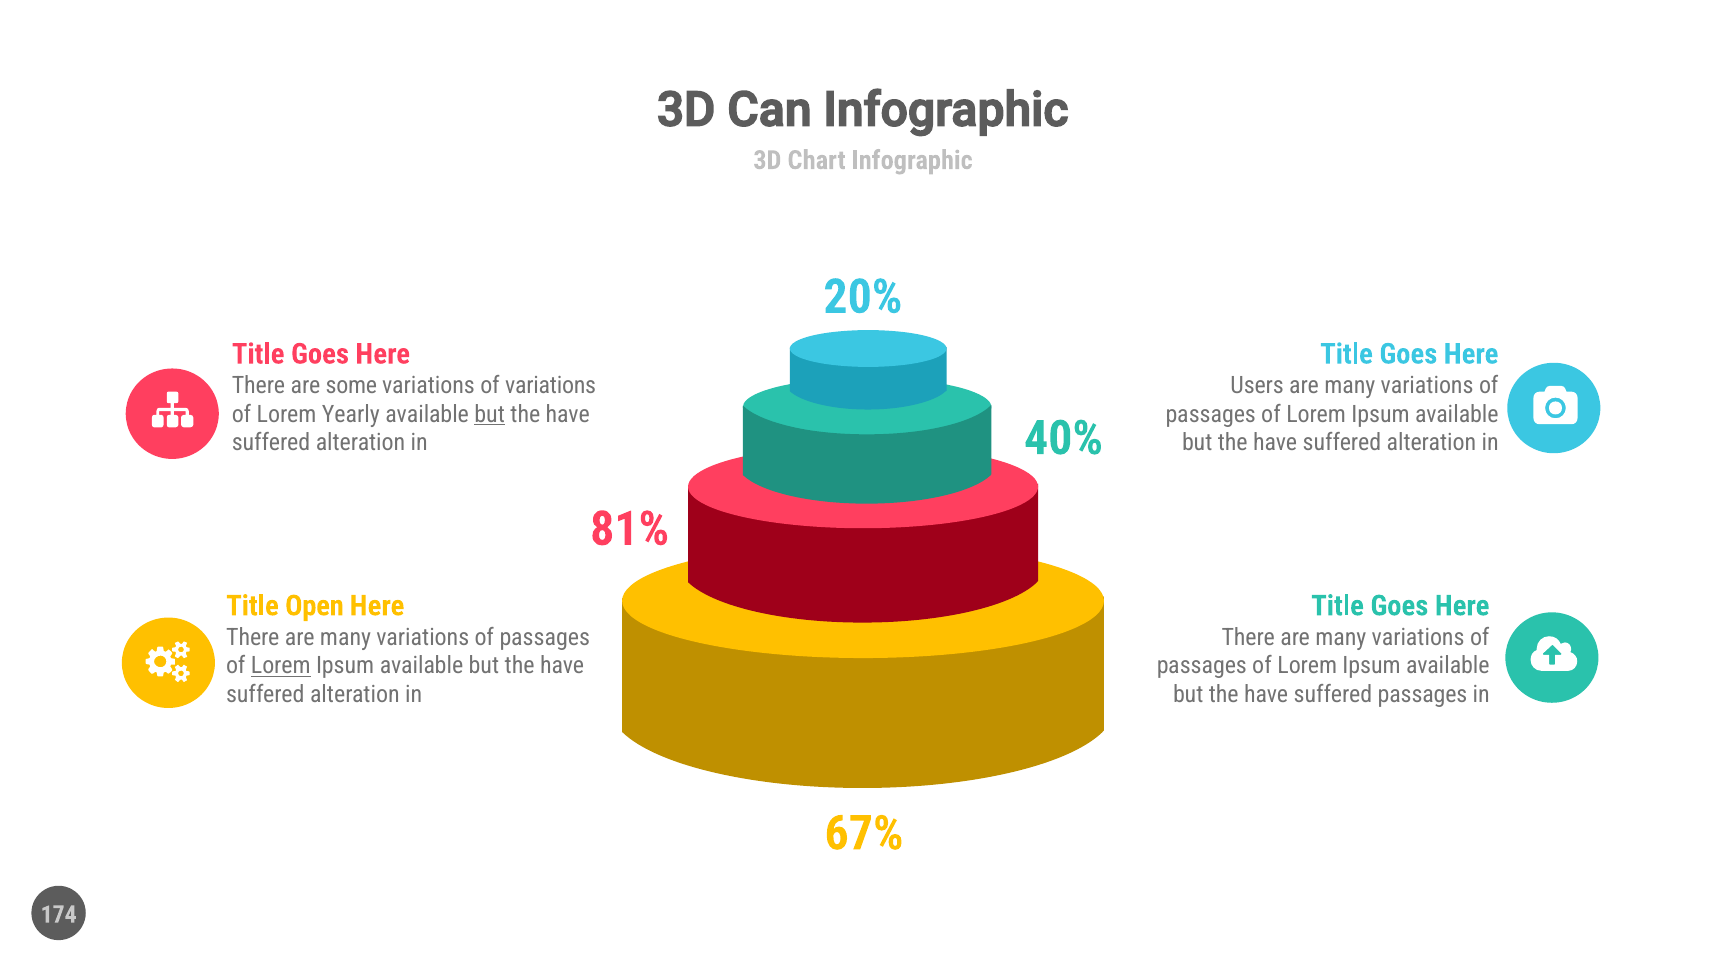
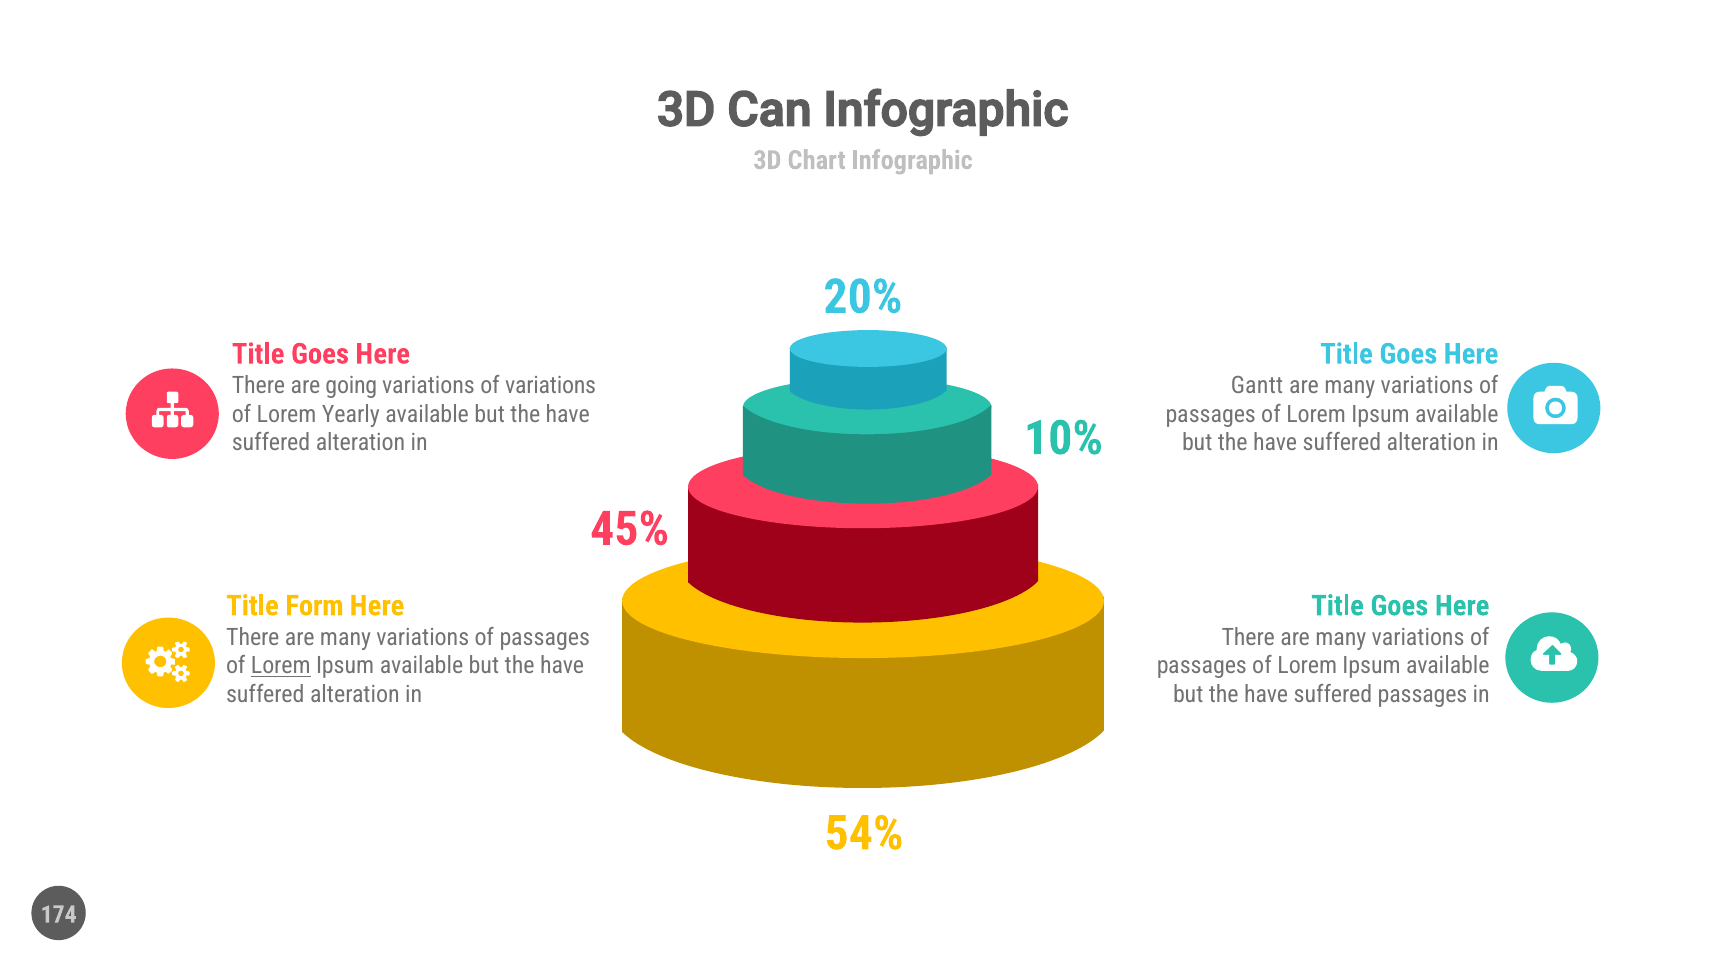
some: some -> going (351, 385)
Users: Users -> Gantt (1257, 385)
but underline: present -> none (490, 414)
40%: 40% -> 10% (1064, 438)
81%: 81% -> 45% (630, 529)
Open: Open -> Form (314, 606)
67%: 67% -> 54% (864, 833)
